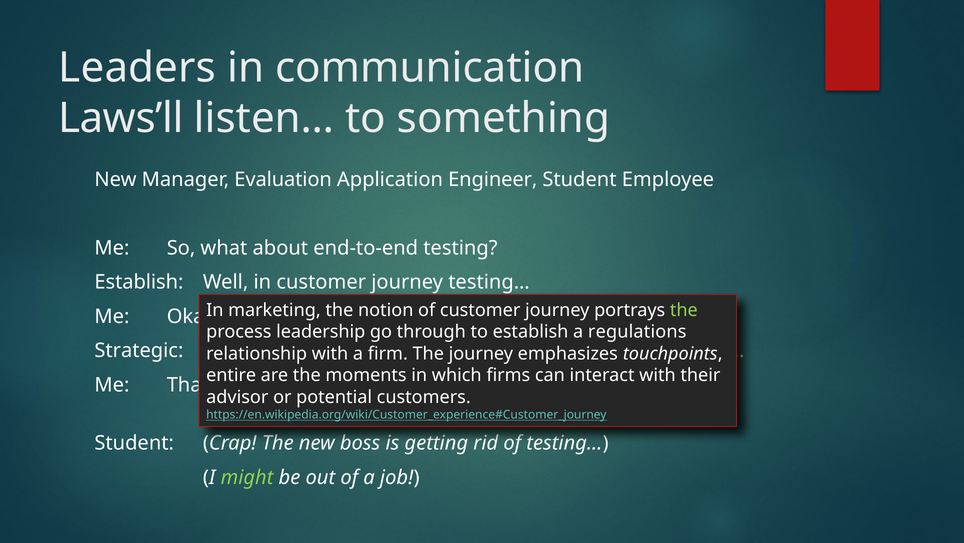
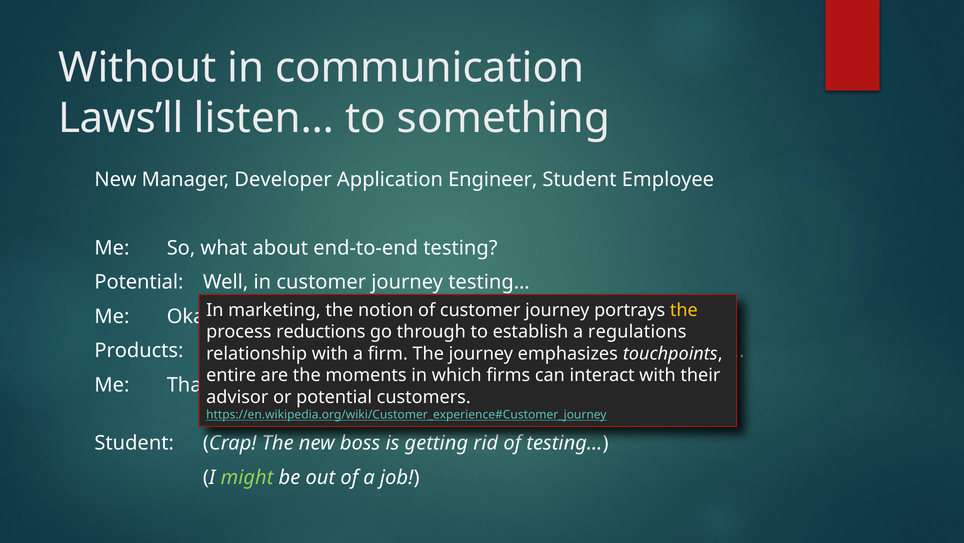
Leaders: Leaders -> Without (137, 68)
Evaluation: Evaluation -> Developer (283, 179)
Establish: Establish -> Potential (139, 282)
the colour: light green -> yellow (684, 310)
leadership: leadership -> reductions (321, 331)
Strategic: Strategic -> Products (139, 350)
